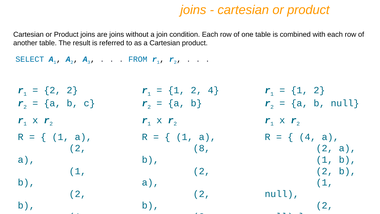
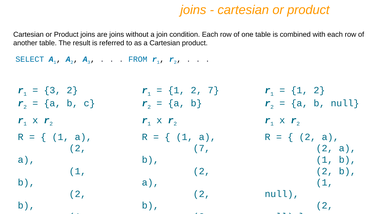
2: 2 -> 3 (52, 90)
2 4: 4 -> 7 (214, 90)
4: 4 -> 2 (307, 137)
8: 8 -> 7 (202, 148)
